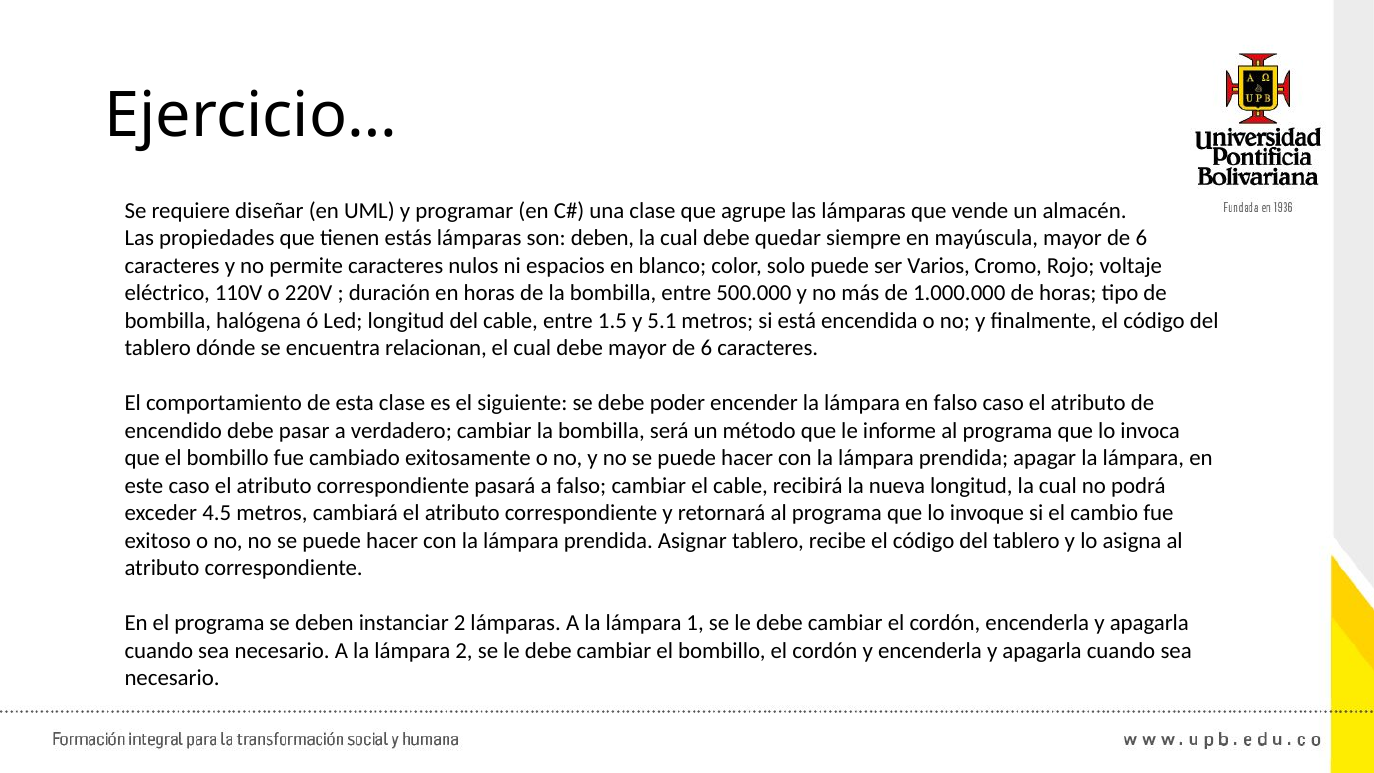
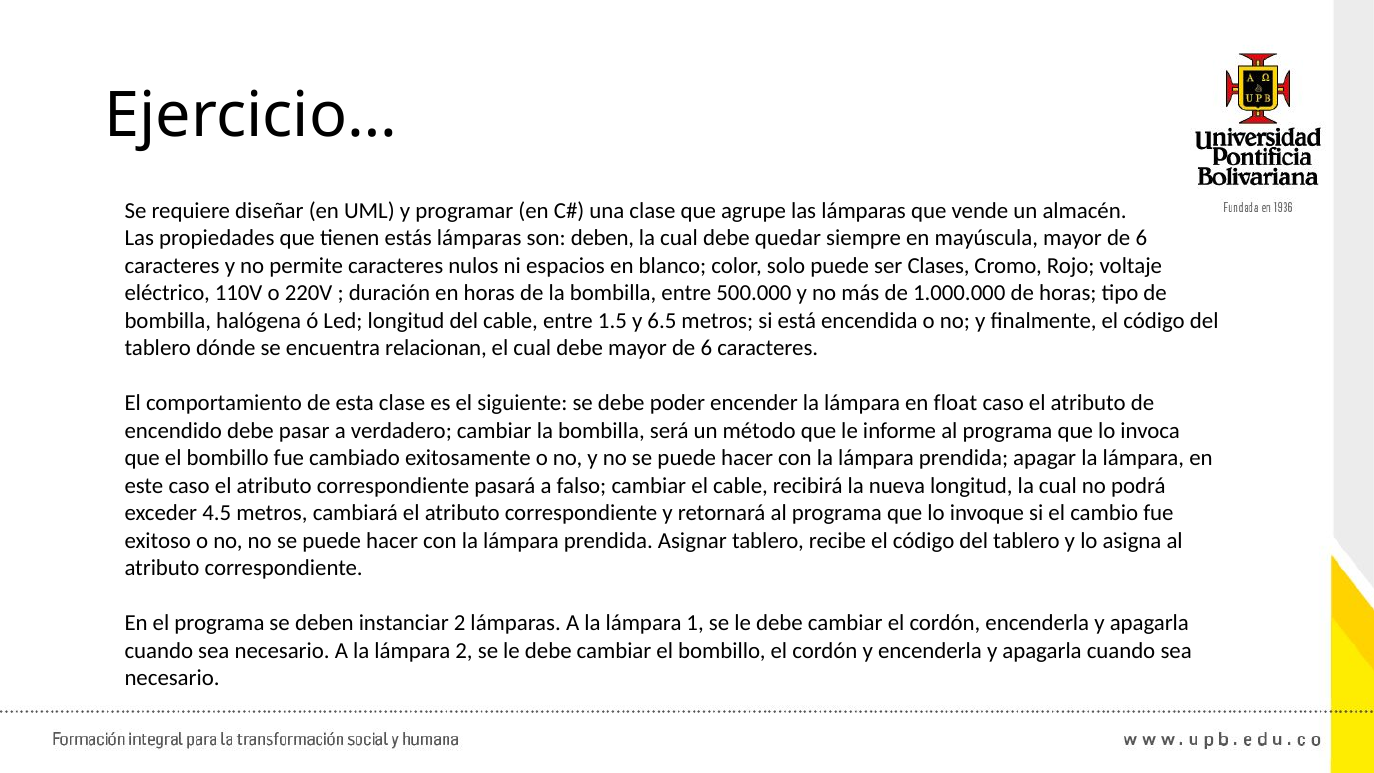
Varios: Varios -> Clases (939, 266)
5.1: 5.1 -> 6.5 (662, 321)
en falso: falso -> float (955, 403)
